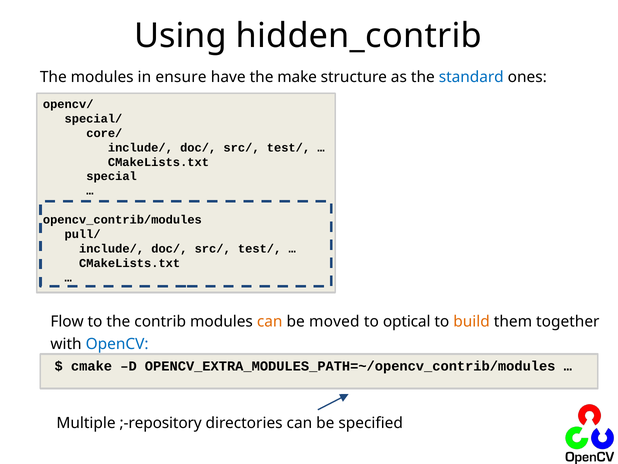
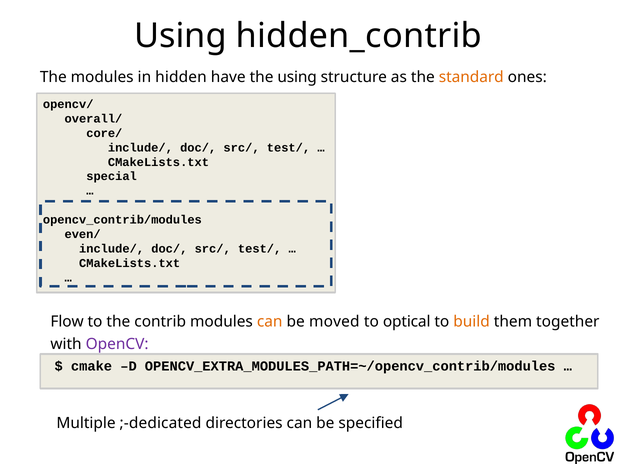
ensure: ensure -> hidden (181, 77)
the make: make -> using (297, 77)
standard colour: blue -> orange (471, 77)
special/: special/ -> overall/ (93, 119)
pull/: pull/ -> even/ (83, 234)
OpenCV colour: blue -> purple (117, 344)
;-repository: ;-repository -> ;-dedicated (161, 423)
